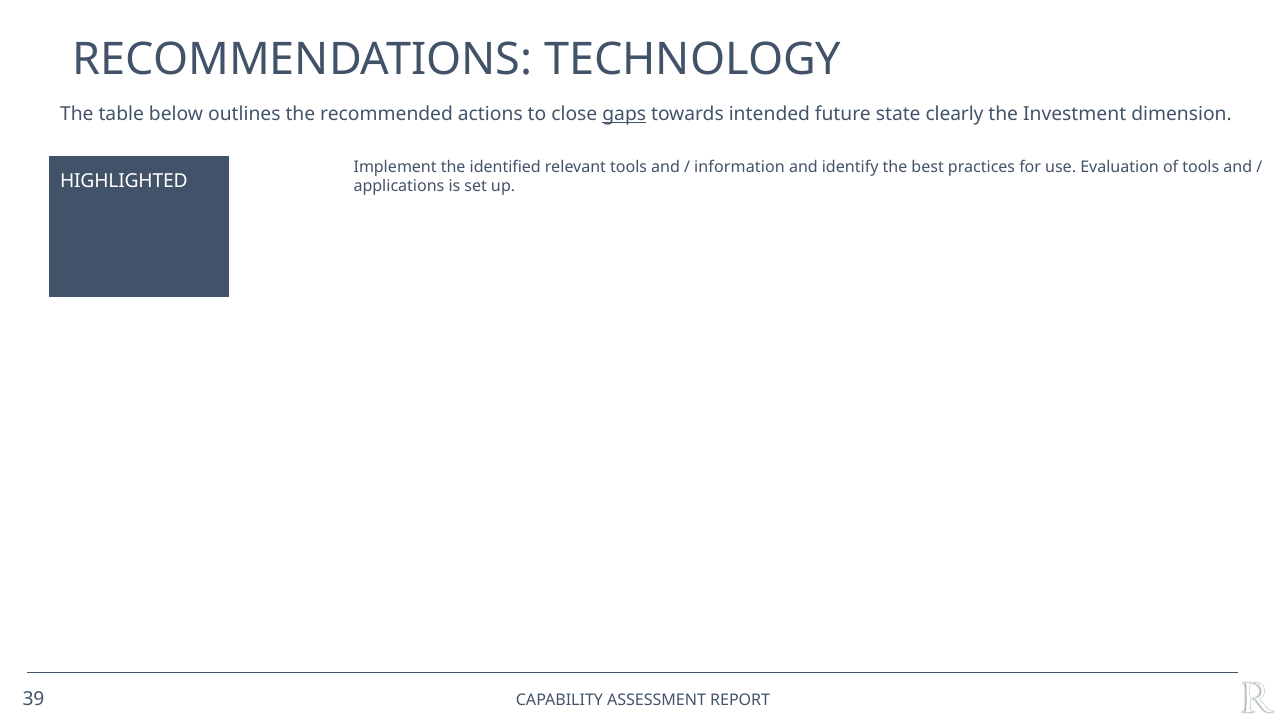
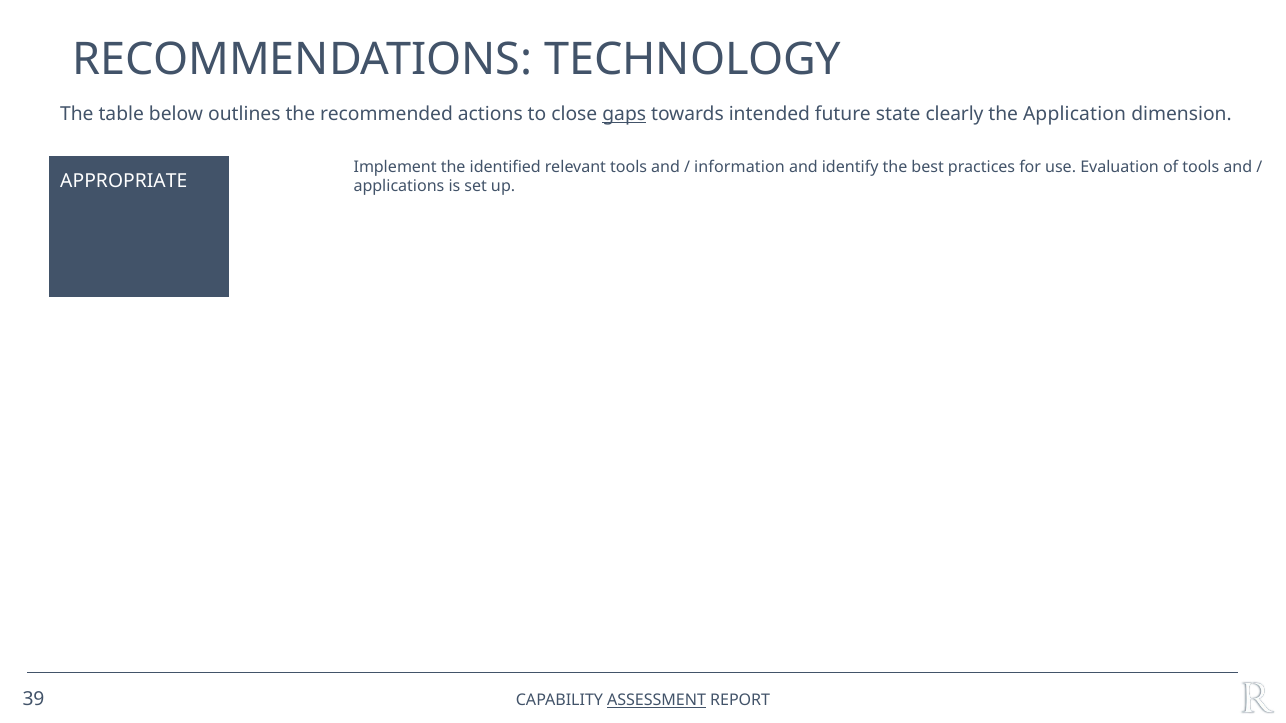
Investment: Investment -> Application (1075, 115)
HIGHLIGHTED: HIGHLIGHTED -> APPROPRIATE (124, 181)
ASSESSMENT underline: none -> present (657, 701)
